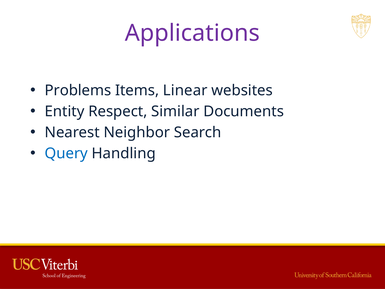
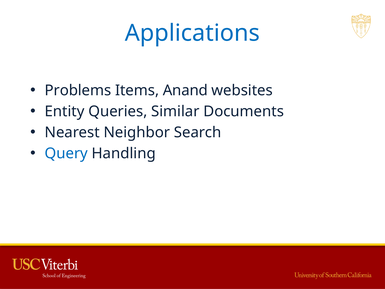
Applications colour: purple -> blue (192, 33)
Linear: Linear -> Anand (185, 90)
Respect: Respect -> Queries (118, 111)
